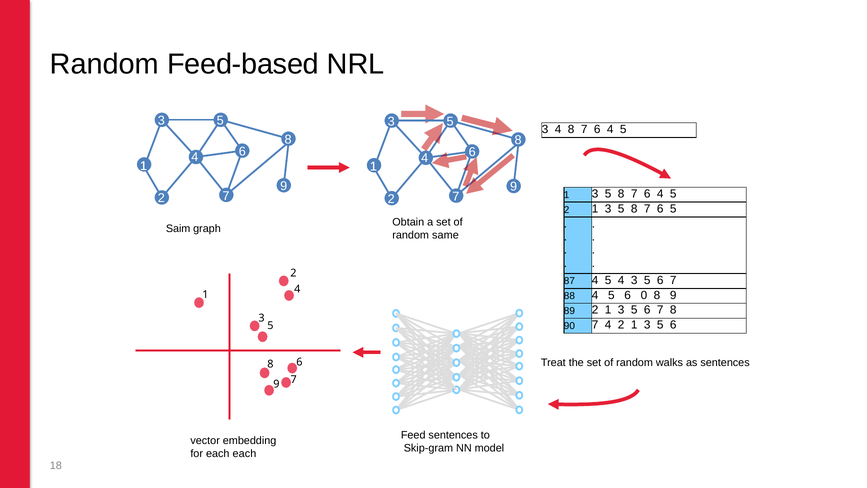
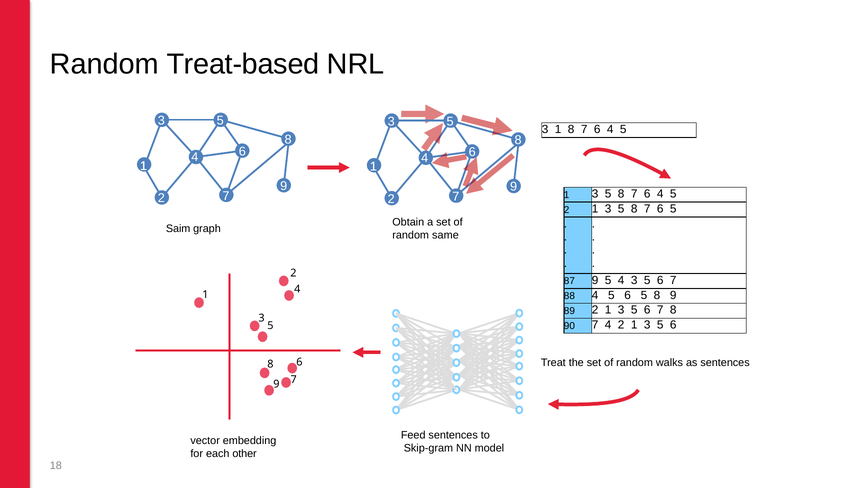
Feed-based: Feed-based -> Treat-based (243, 64)
4: 4 -> 1 (558, 129)
87 4: 4 -> 9 (595, 280)
5 6 0: 0 -> 5 (644, 295)
each each: each -> other (245, 453)
